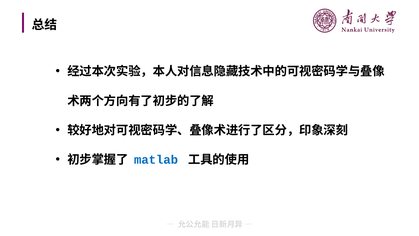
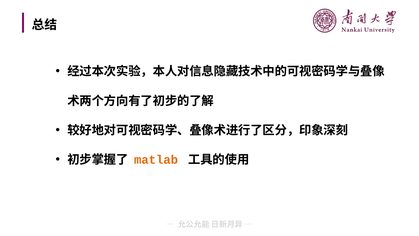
matlab colour: blue -> orange (156, 160)
